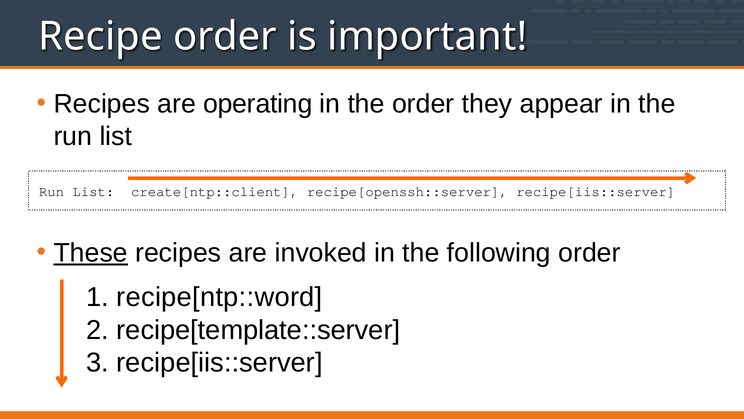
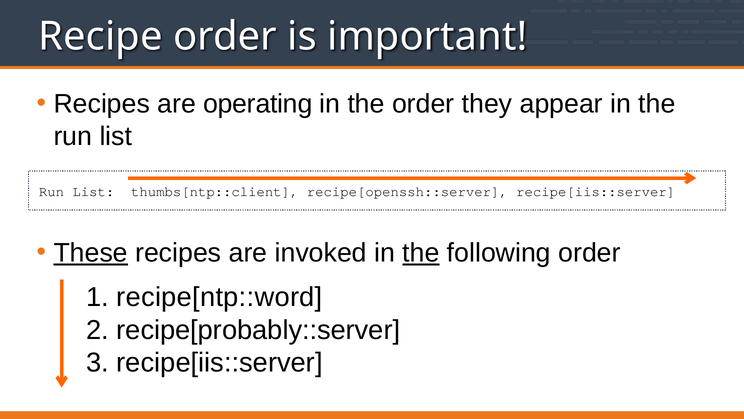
create[ntp::client: create[ntp::client -> thumbs[ntp::client (215, 191)
the underline: none -> present (421, 253)
recipe[template::server: recipe[template::server -> recipe[probably::server (258, 330)
